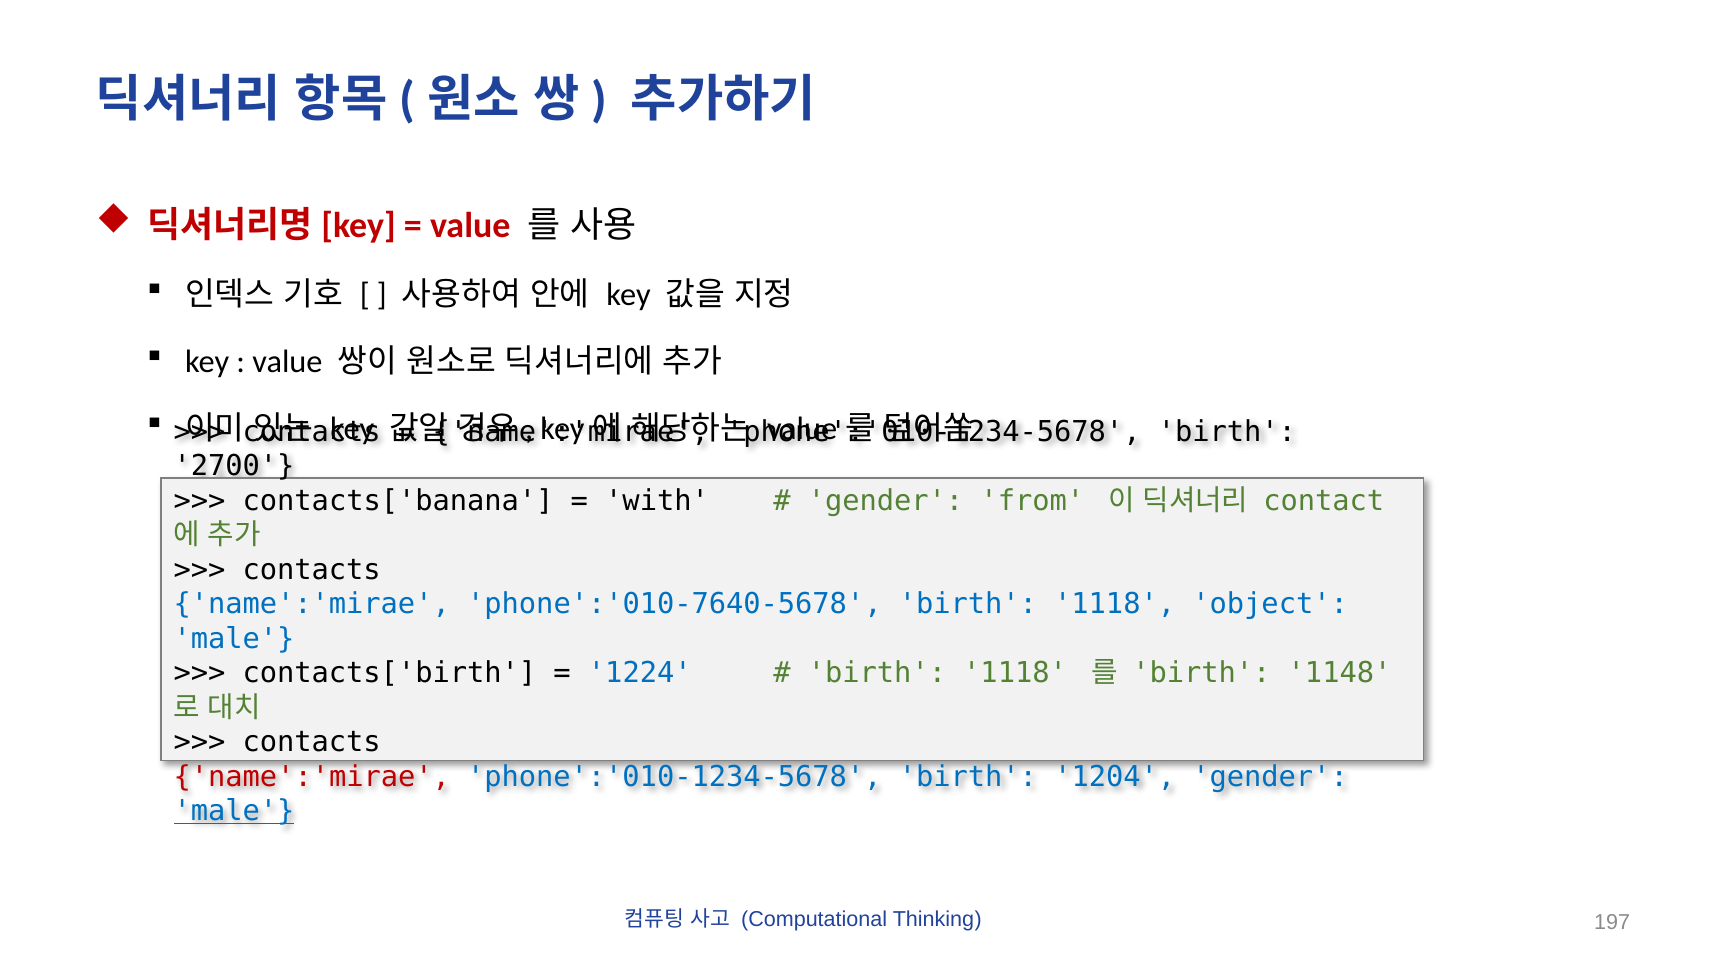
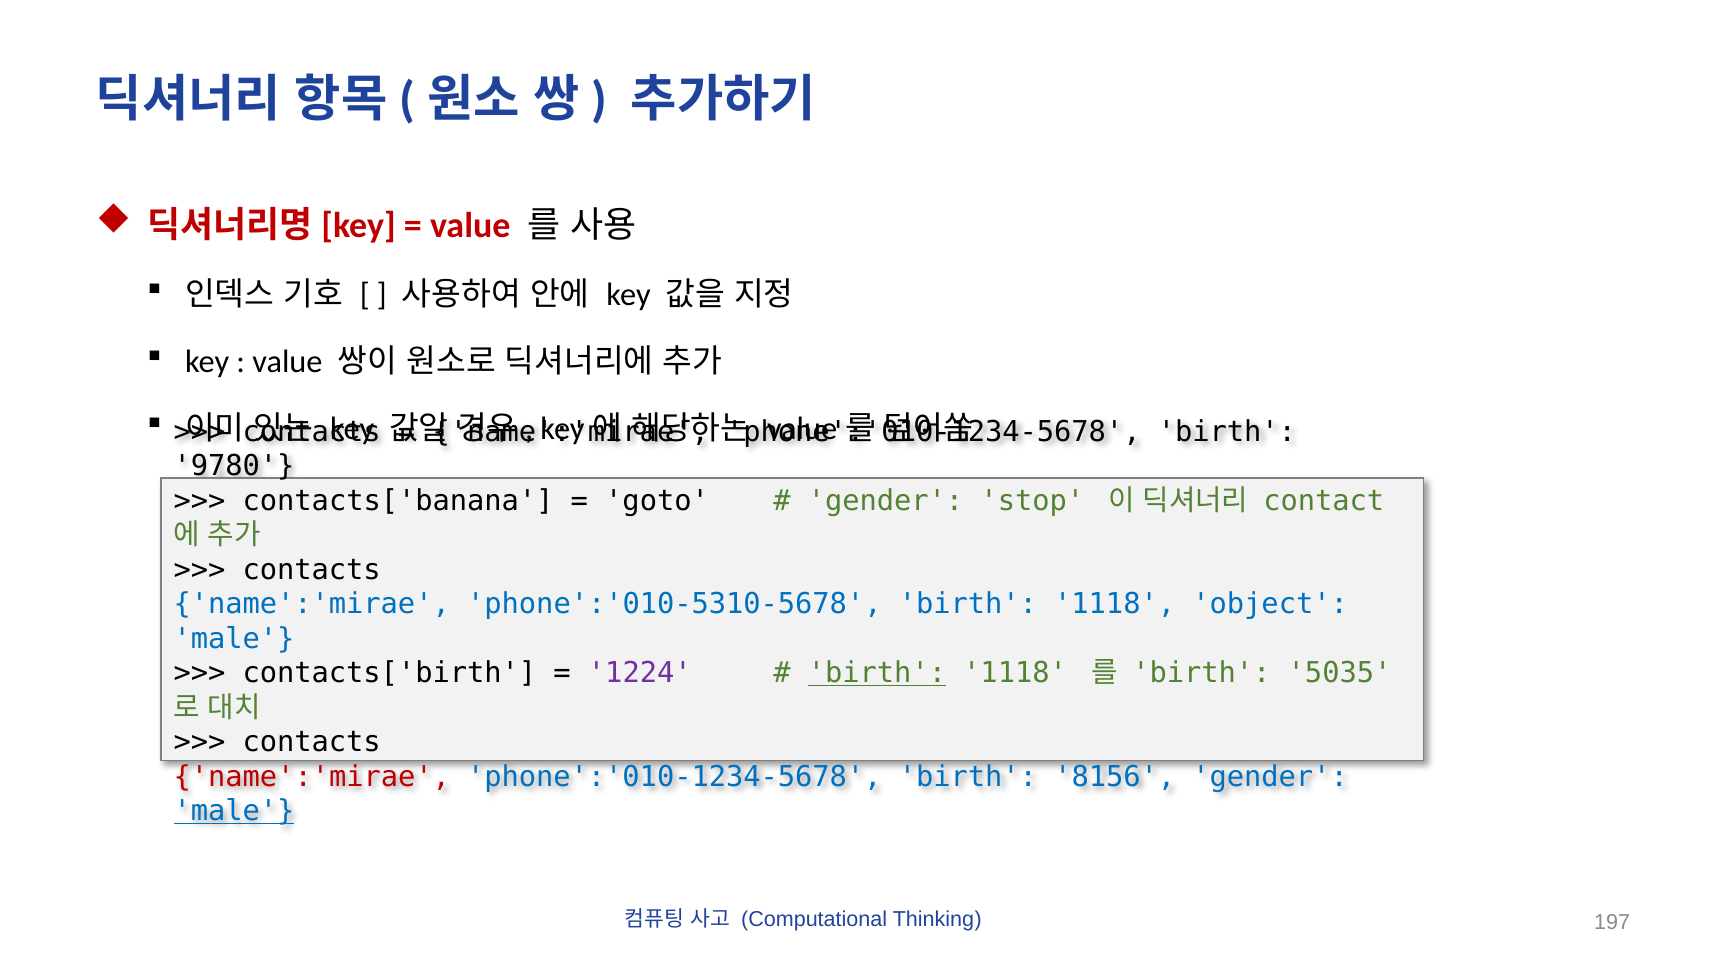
2700: 2700 -> 9780 (234, 466)
with: with -> goto (657, 501)
from: from -> stop (1032, 501)
phone':'010-7640-5678: phone':'010-7640-5678 -> phone':'010-5310-5678 (674, 604)
1224 colour: blue -> purple (640, 673)
birth underline: none -> present (877, 673)
1148: 1148 -> 5035 (1340, 673)
1204: 1204 -> 8156 (1115, 777)
